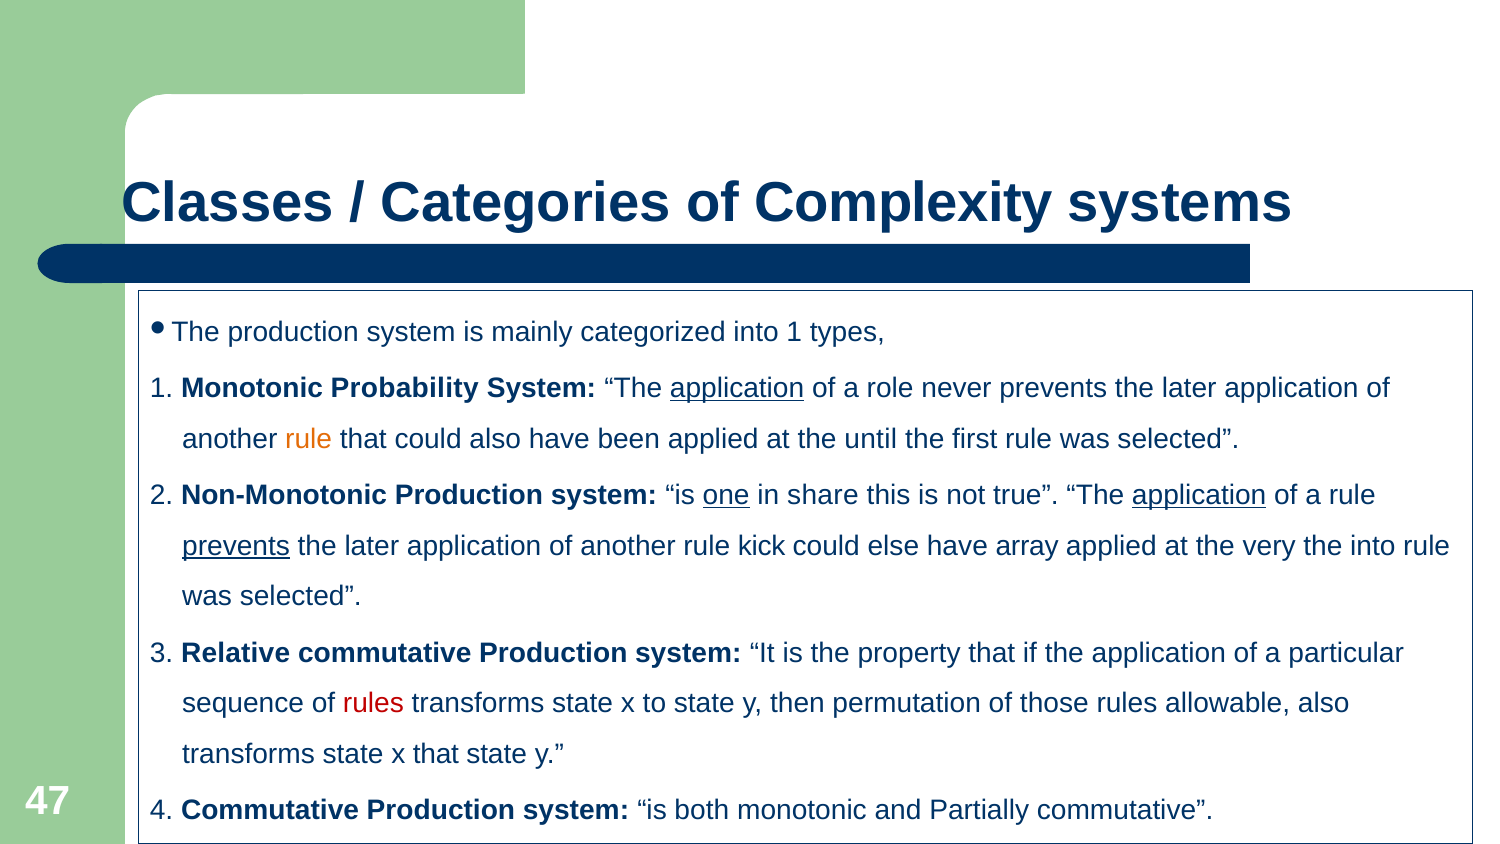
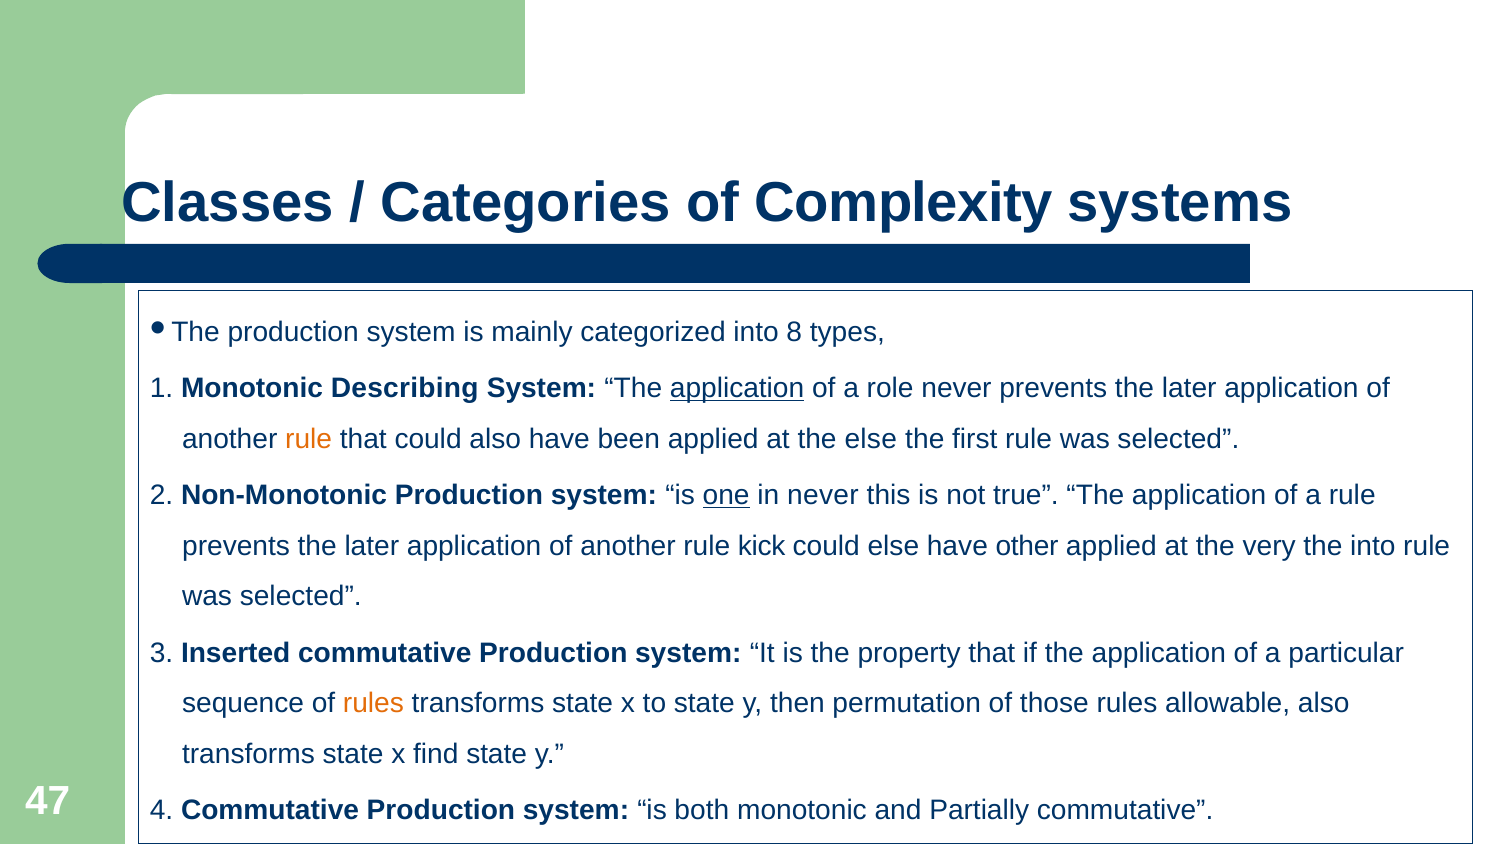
into 1: 1 -> 8 (794, 332)
Probability: Probability -> Describing (405, 388)
the until: until -> else (871, 439)
in share: share -> never (823, 495)
application underline: present -> none (1199, 495)
prevents underline: present -> none (236, 546)
array: array -> other (1027, 546)
Relative: Relative -> Inserted (236, 653)
rules colour: red -> orange (373, 703)
x that: that -> find (436, 754)
